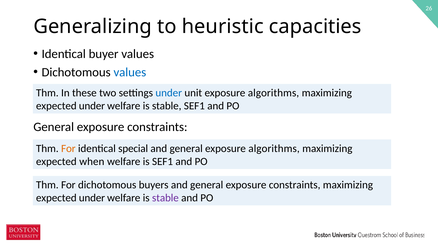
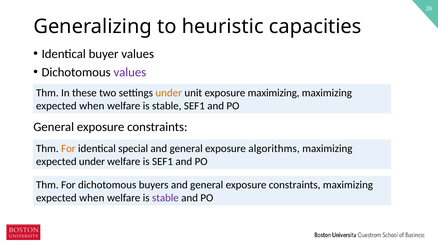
values colour: blue -> purple (130, 72)
under colour: blue -> orange (169, 93)
unit exposure algorithms: algorithms -> maximizing (274, 93)
under: under -> when (92, 106)
expected when: when -> under (92, 162)
under: under -> when (92, 198)
